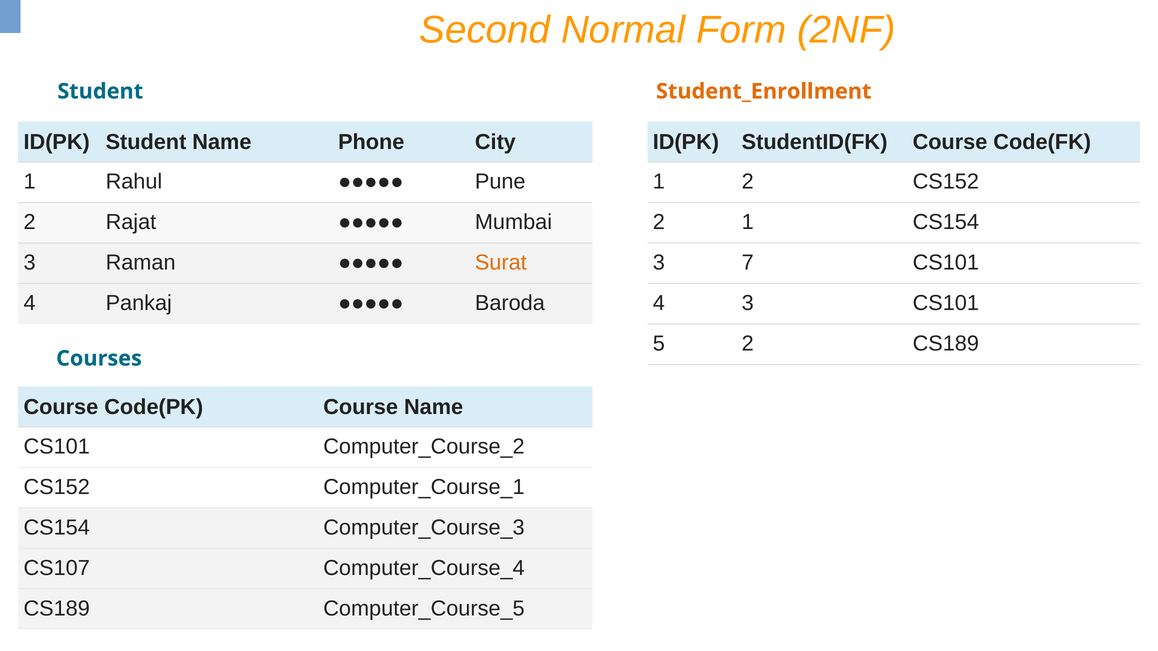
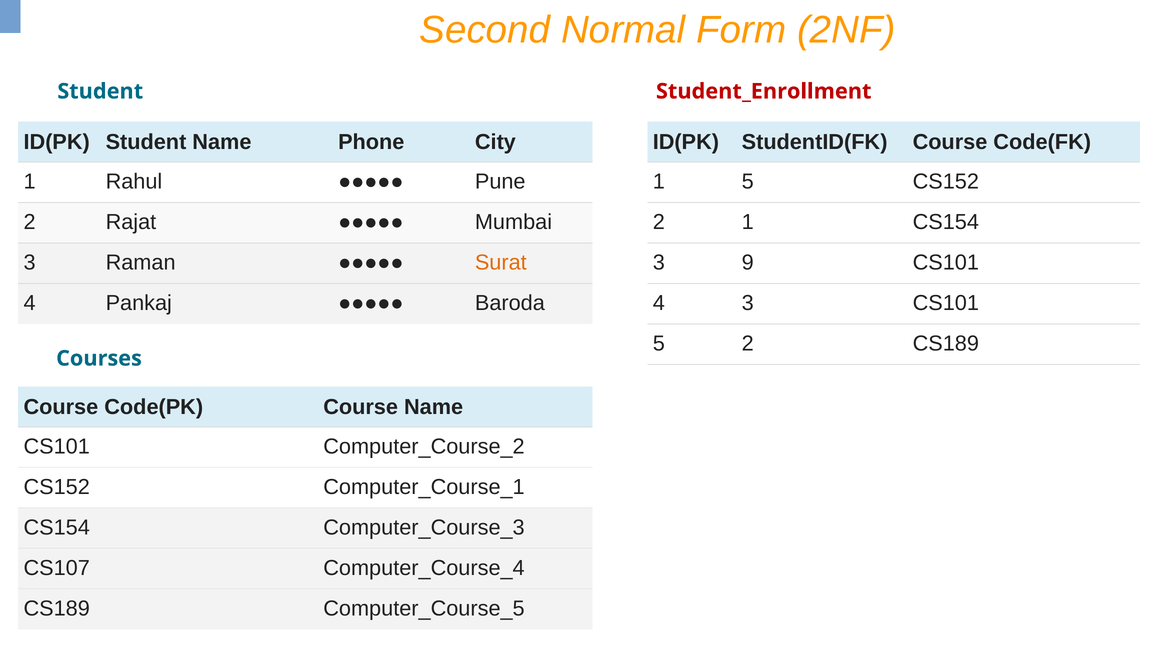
Student_Enrollment colour: orange -> red (764, 91)
1 2: 2 -> 5 (748, 182)
7: 7 -> 9 (748, 263)
